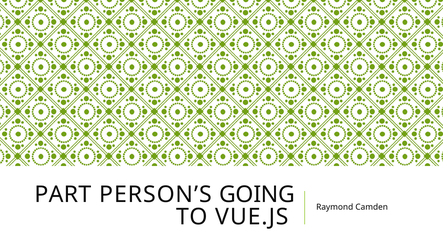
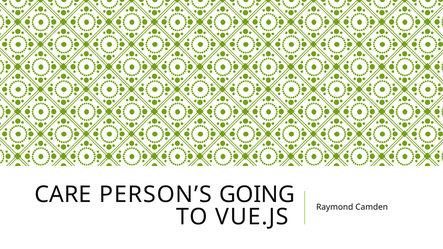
PART: PART -> CARE (63, 195)
